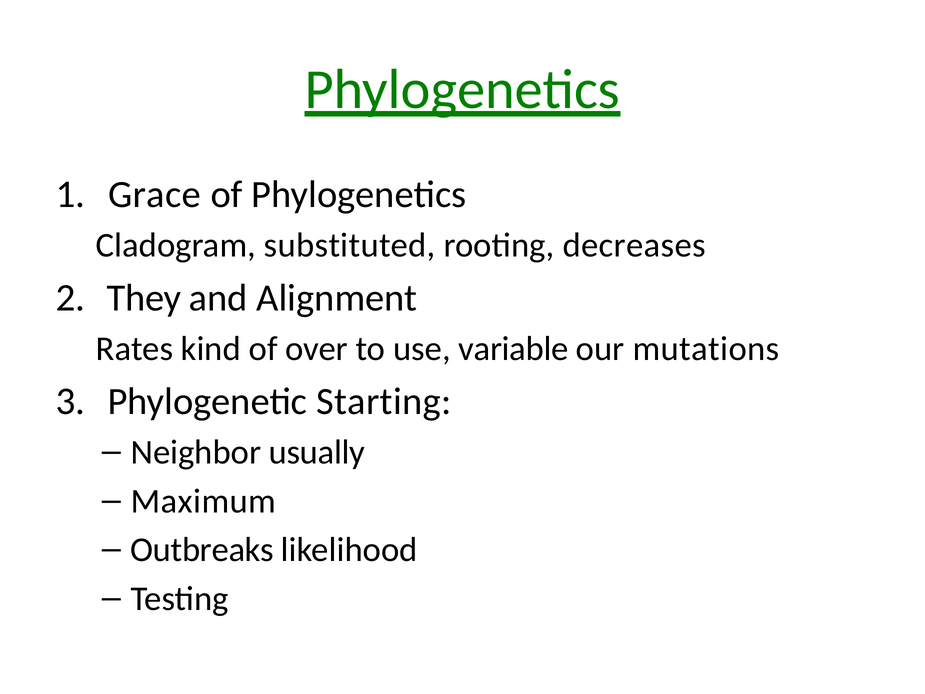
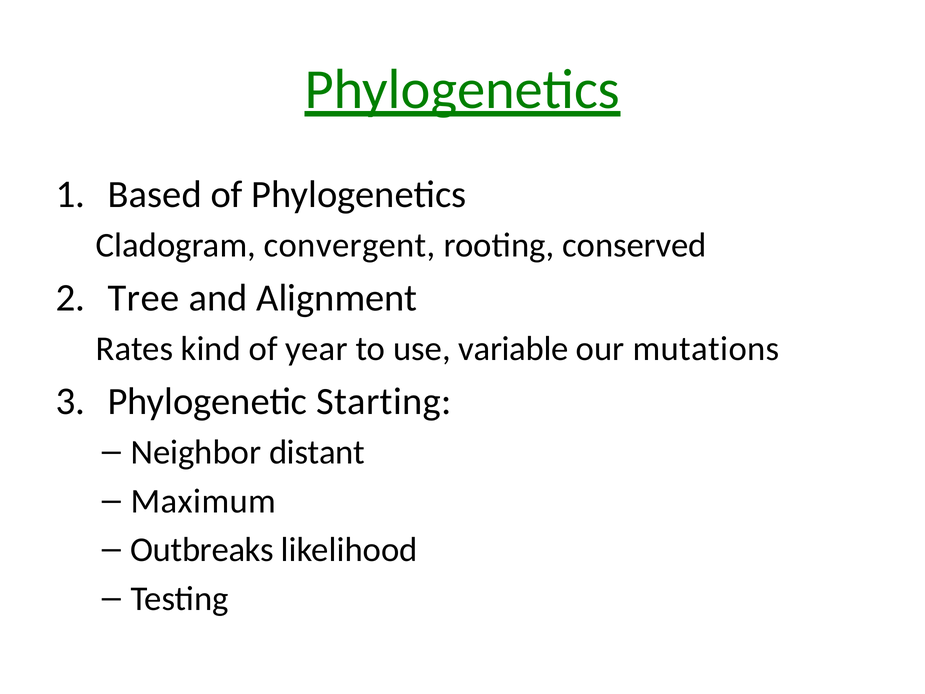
Grace: Grace -> Based (155, 194)
substituted: substituted -> convergent (350, 245)
decreases: decreases -> conserved (635, 245)
They: They -> Tree (144, 298)
over: over -> year (316, 349)
usually: usually -> distant (317, 452)
